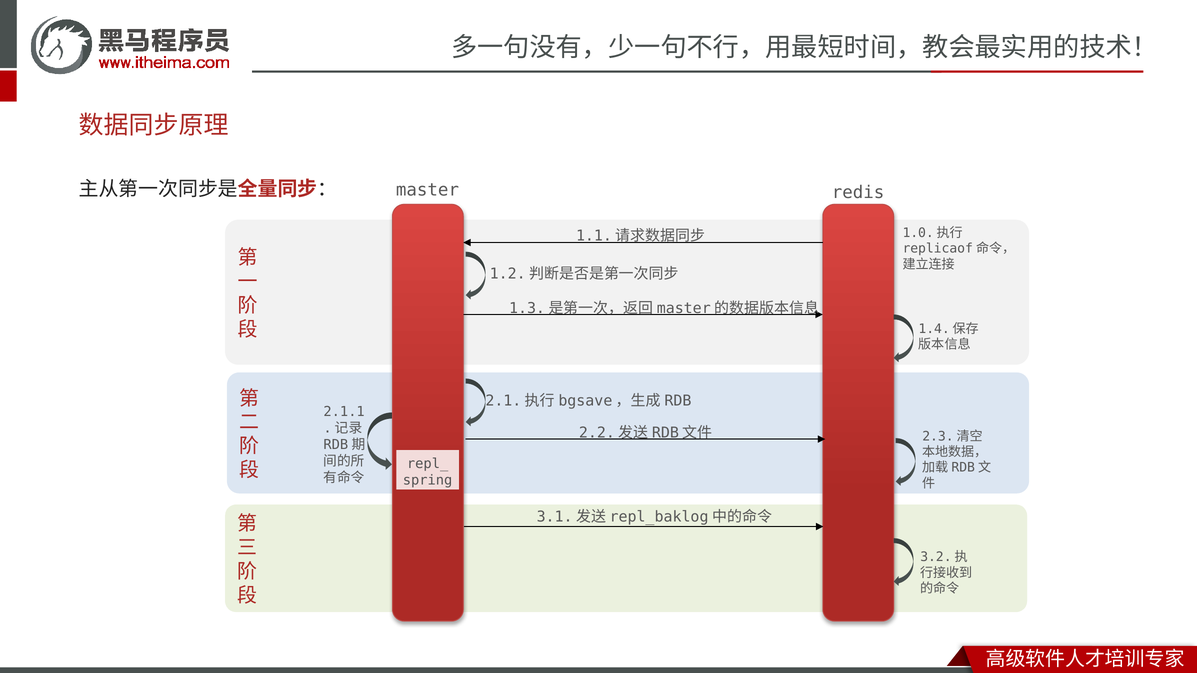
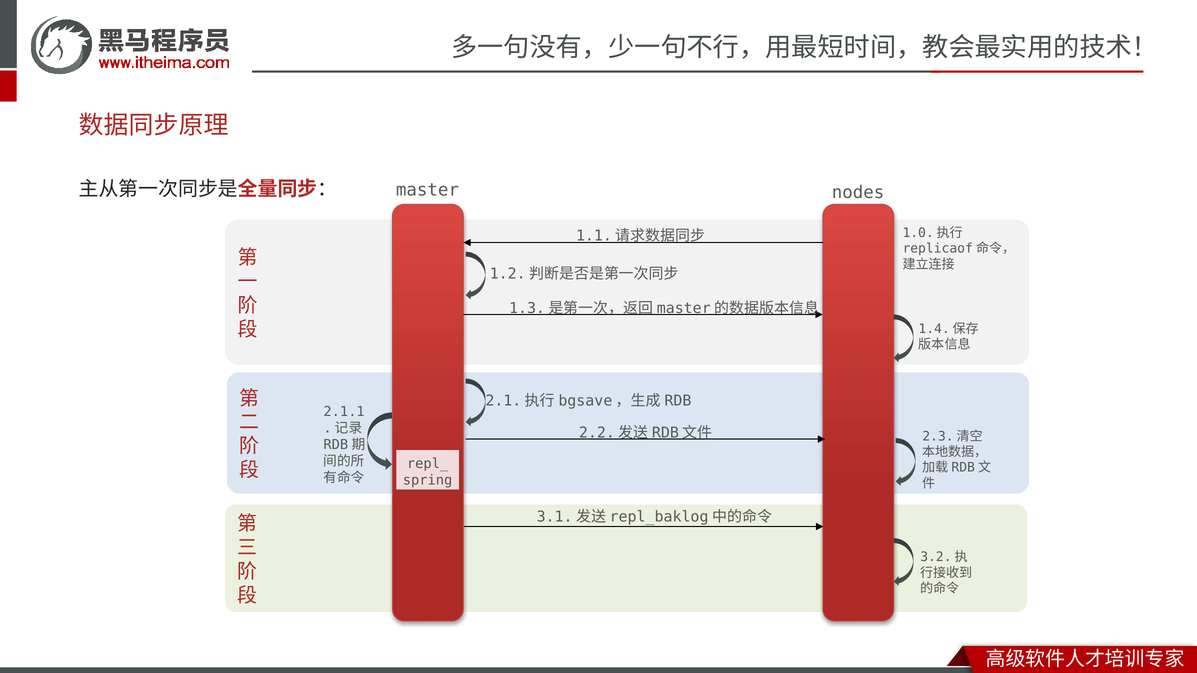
redis: redis -> nodes (858, 193)
